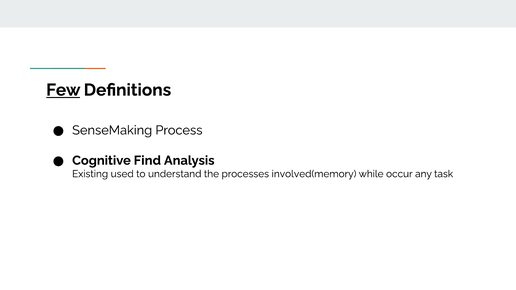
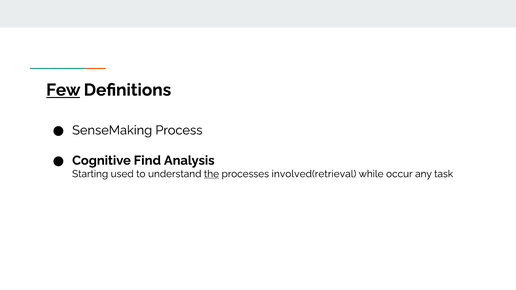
Existing: Existing -> Starting (90, 174)
the underline: none -> present (211, 174)
involved(memory: involved(memory -> involved(retrieval (314, 174)
